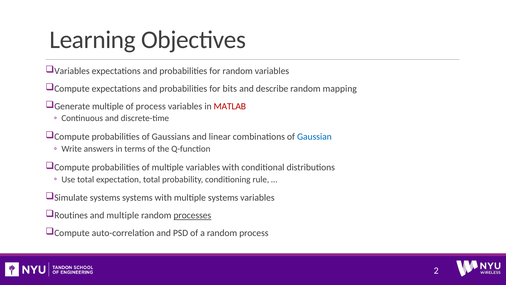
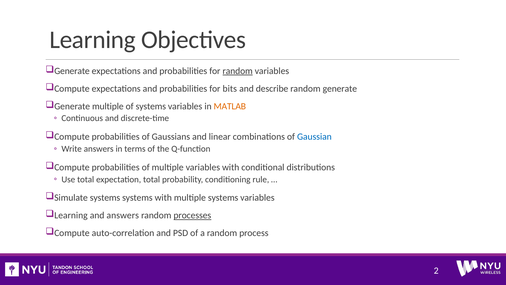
Variables: Variables -> Generate (72, 71)
random underline: none -> present (238, 71)
random mapping: mapping -> generate (340, 88)
of process: process -> systems (151, 106)
MATLAB colour: red -> orange (230, 106)
Routines: Routines -> Learning (71, 215)
and multiple: multiple -> answers (123, 215)
